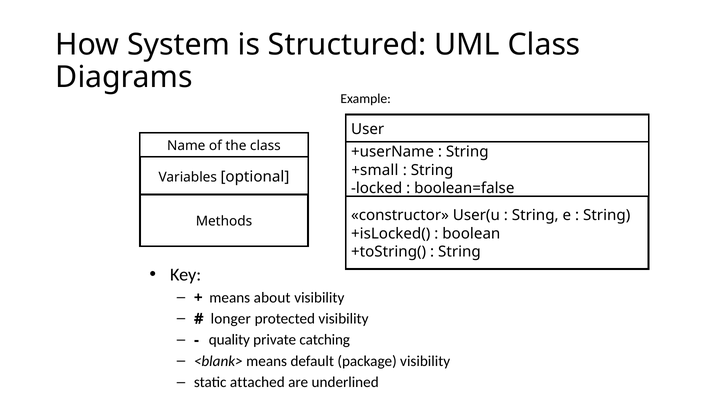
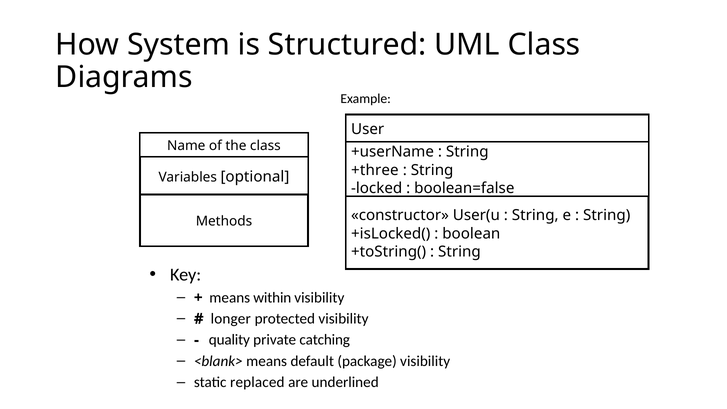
+small: +small -> +three (375, 170)
about: about -> within (272, 298)
attached: attached -> replaced (257, 382)
